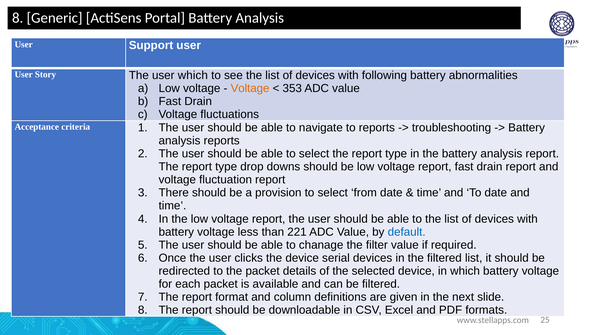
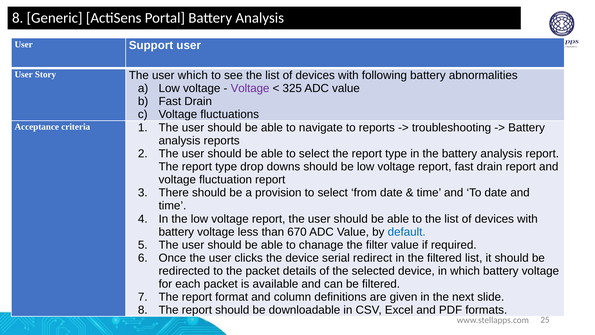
Voltage colour: orange -> purple (250, 88)
353: 353 -> 325 (292, 88)
221: 221 -> 670 (297, 232)
serial devices: devices -> redirect (373, 258)
